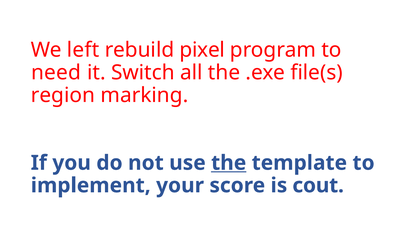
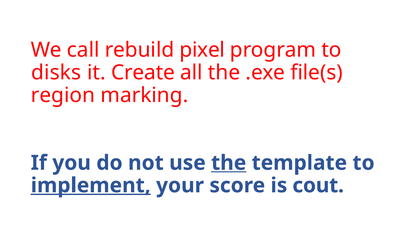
left: left -> call (83, 50)
need: need -> disks (56, 73)
Switch: Switch -> Create (143, 73)
implement underline: none -> present (91, 186)
